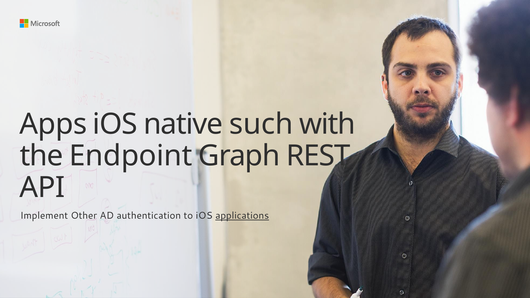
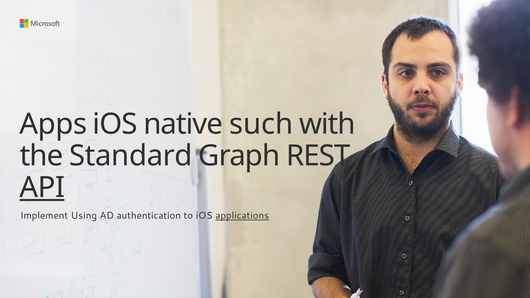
Endpoint: Endpoint -> Standard (131, 156)
API underline: none -> present (42, 187)
Other: Other -> Using (84, 216)
